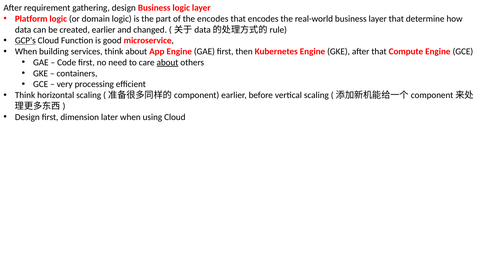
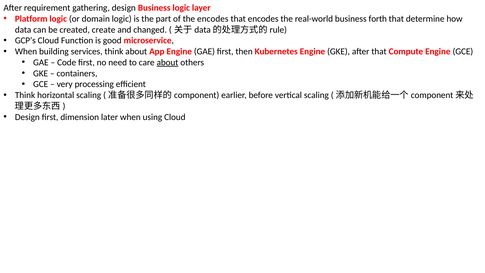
business layer: layer -> forth (378, 19)
created earlier: earlier -> create (104, 30)
GCP’s underline: present -> none (25, 41)
